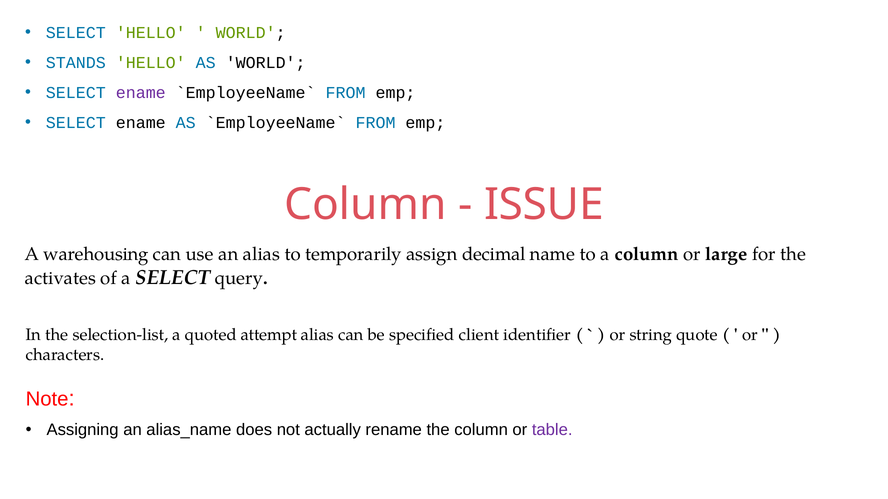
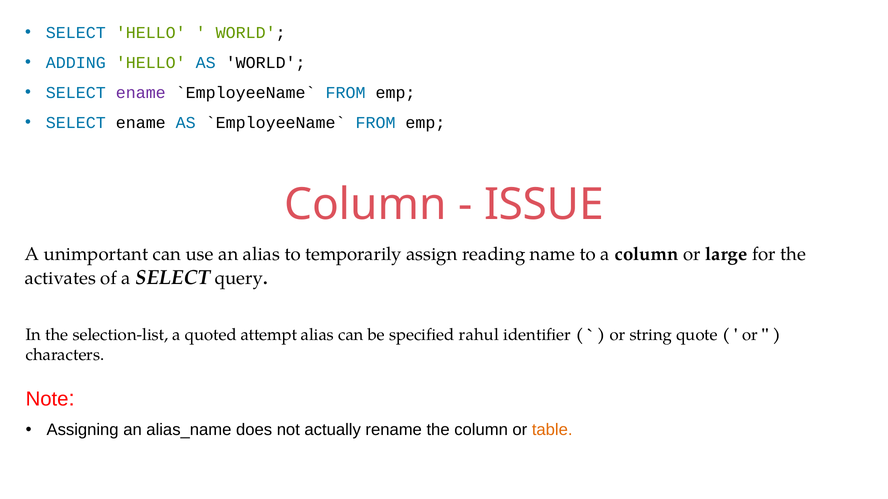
STANDS: STANDS -> ADDING (76, 63)
warehousing: warehousing -> unimportant (96, 254)
decimal: decimal -> reading (494, 254)
client: client -> rahul (479, 335)
table colour: purple -> orange (552, 430)
